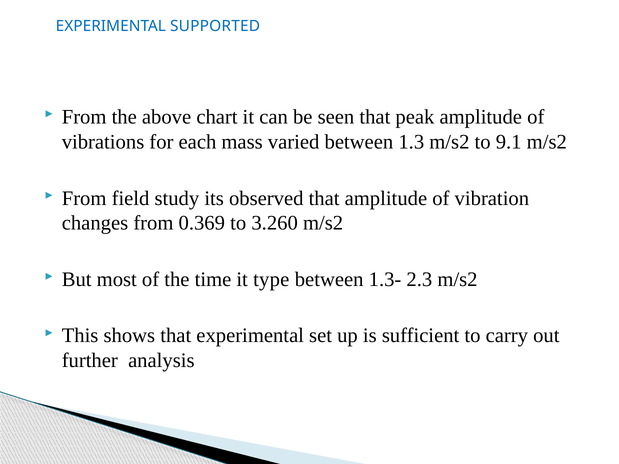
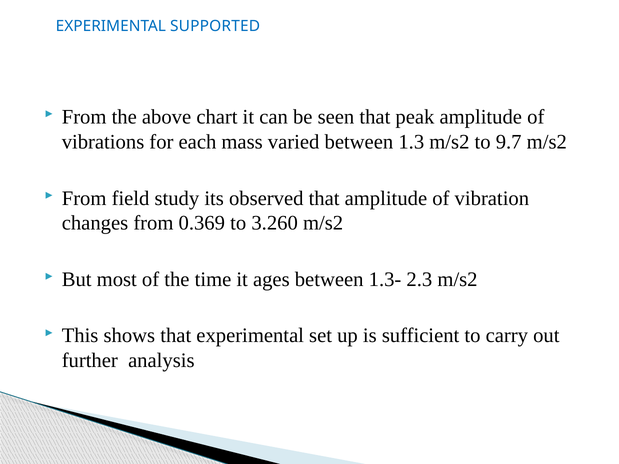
9.1: 9.1 -> 9.7 (509, 142)
type: type -> ages (271, 279)
